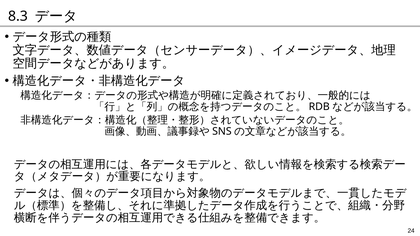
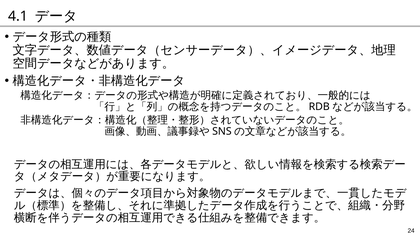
8.3: 8.3 -> 4.1 (18, 16)
